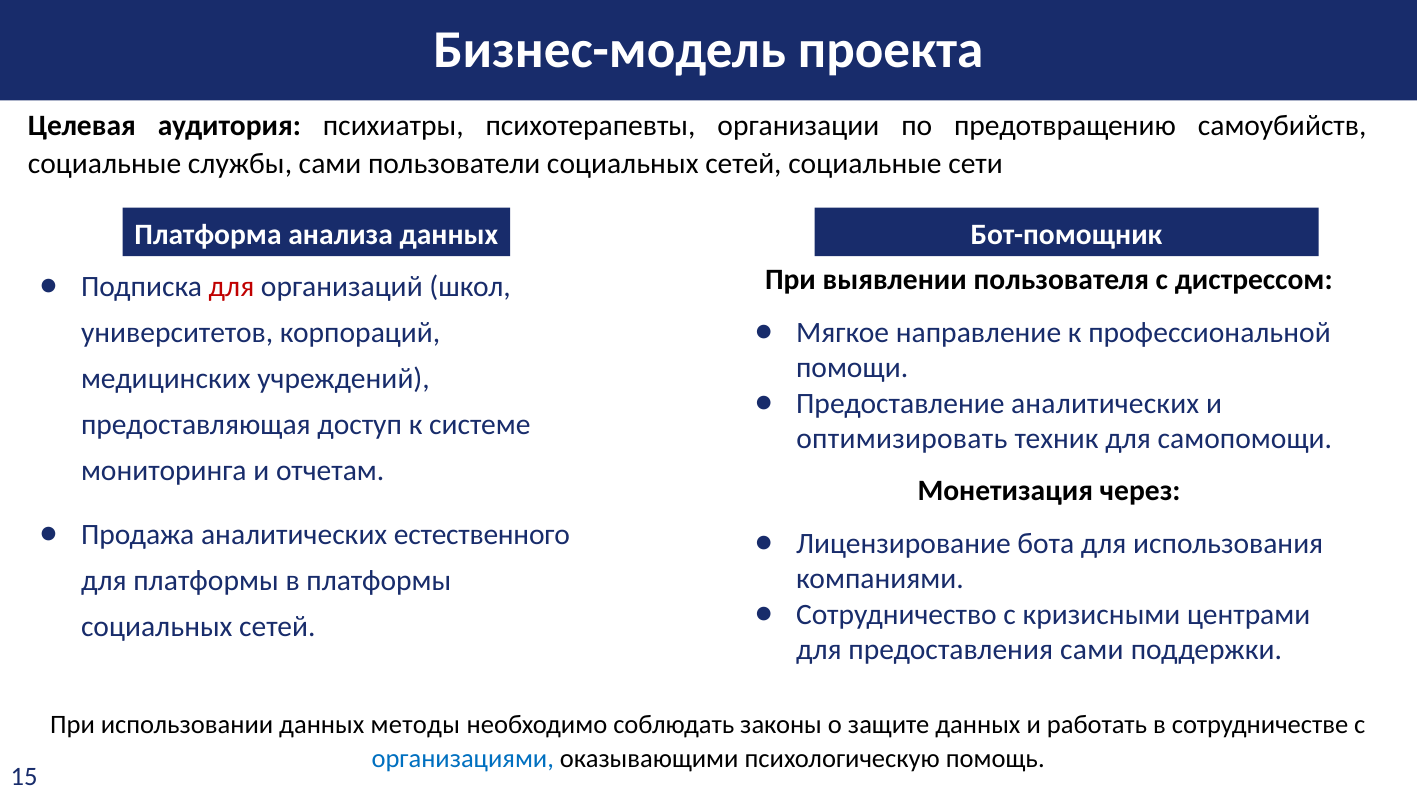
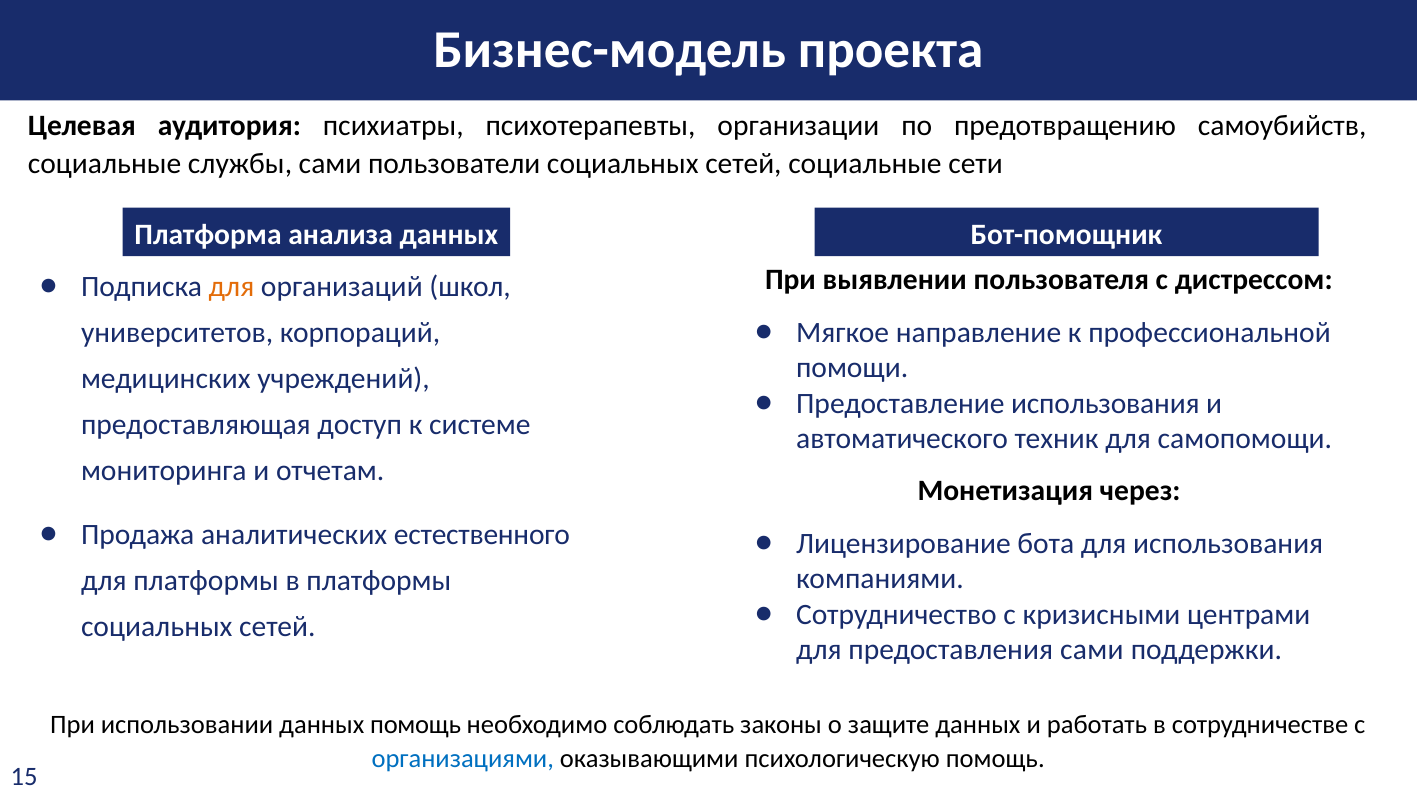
для colour: red -> orange (232, 287)
Предоставление аналитических: аналитических -> использования (1105, 403)
оптимизировать: оптимизировать -> автоматического (902, 439)
данных методы: методы -> помощь (416, 725)
